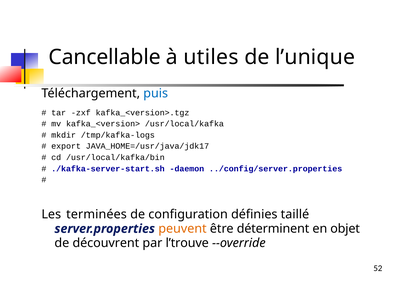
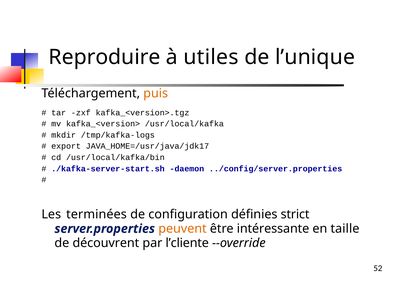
Cancellable: Cancellable -> Reproduire (105, 57)
puis colour: blue -> orange (156, 93)
taillé: taillé -> strict (295, 214)
déterminent: déterminent -> intéressante (273, 229)
objet: objet -> taille (345, 229)
l’trouve: l’trouve -> l’cliente (187, 243)
